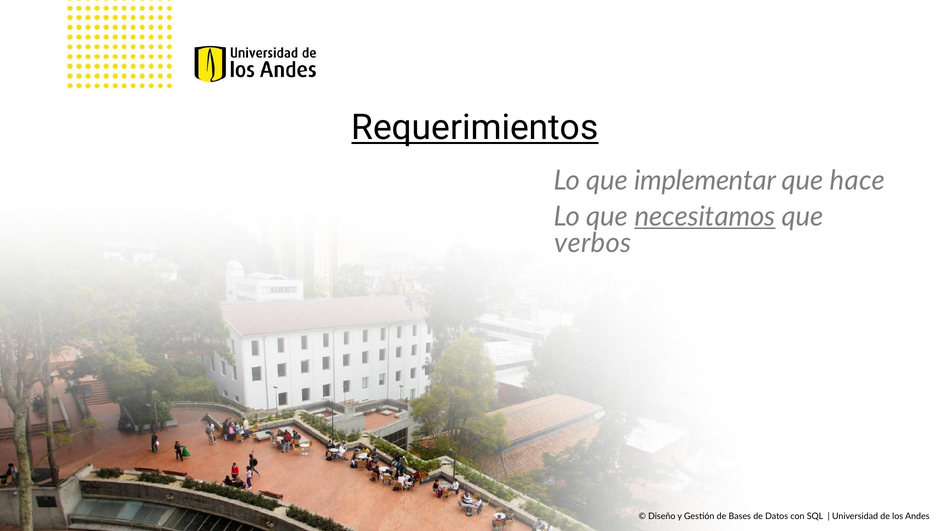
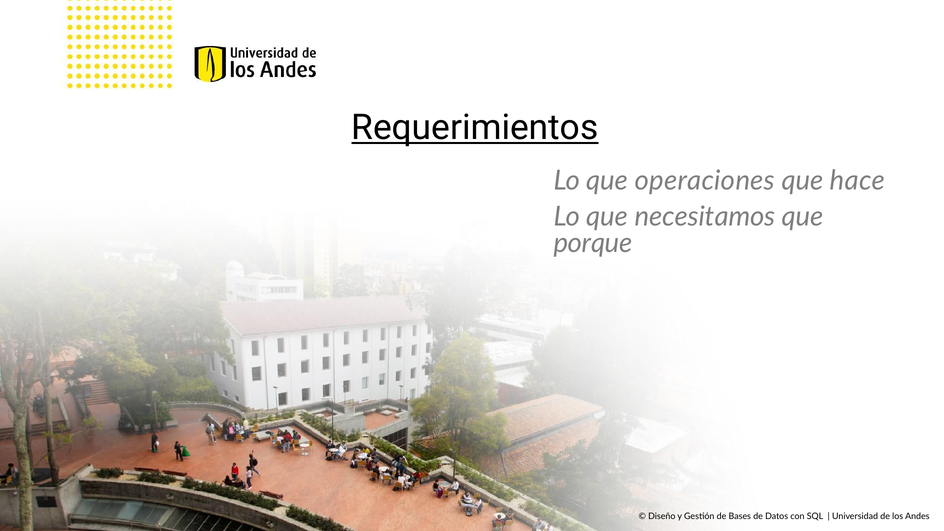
implementar: implementar -> operaciones (705, 181)
necesitamos underline: present -> none (705, 216)
verbos: verbos -> porque (593, 243)
